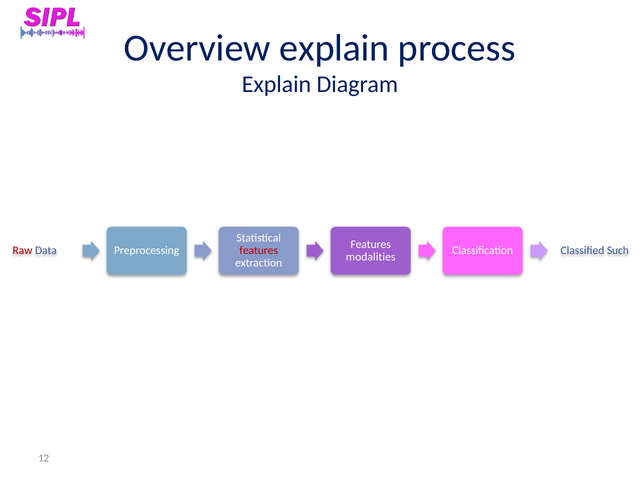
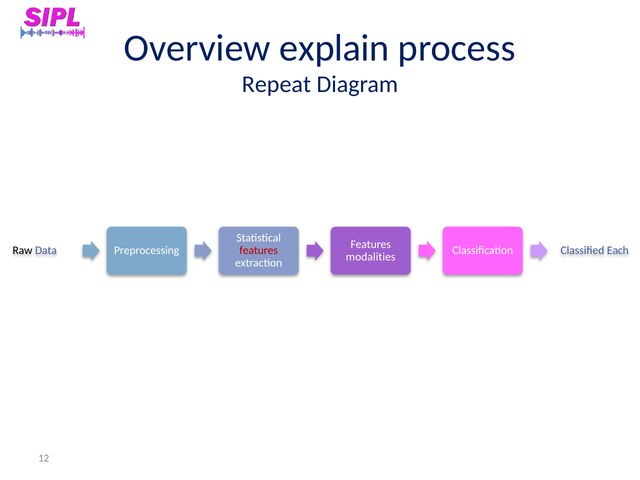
Explain: Explain -> Repeat (276, 84)
Raw colour: red -> black (22, 251)
Such: Such -> Each (618, 251)
